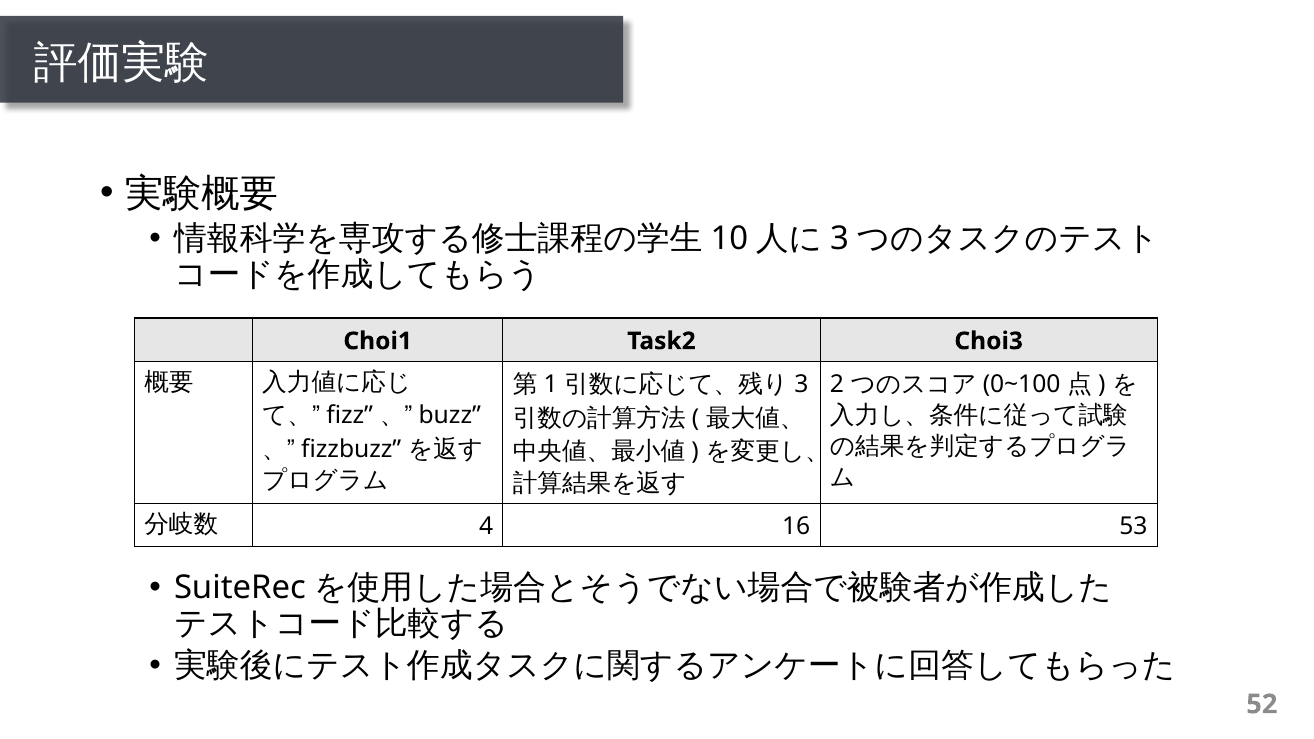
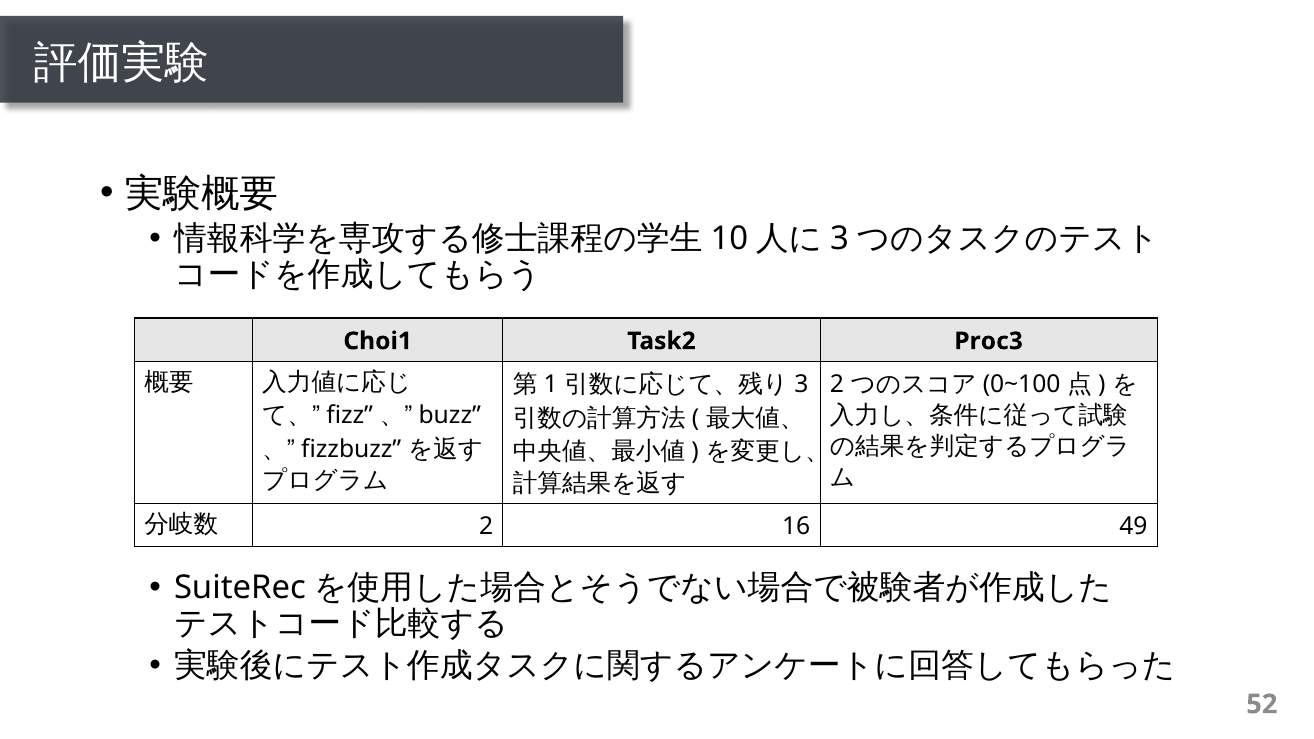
Choi3: Choi3 -> Proc3 (989, 341)
4: 4 -> 2 (486, 527)
53: 53 -> 49 (1133, 527)
